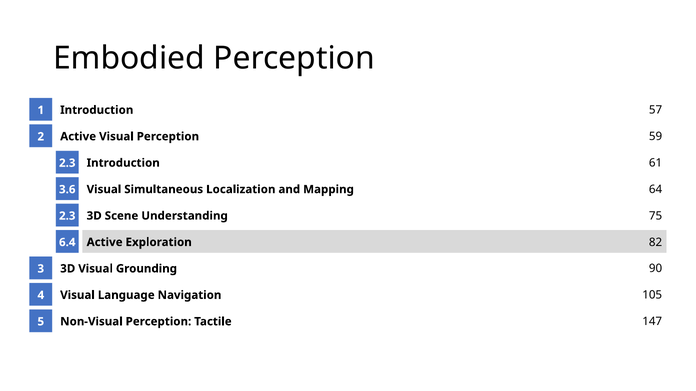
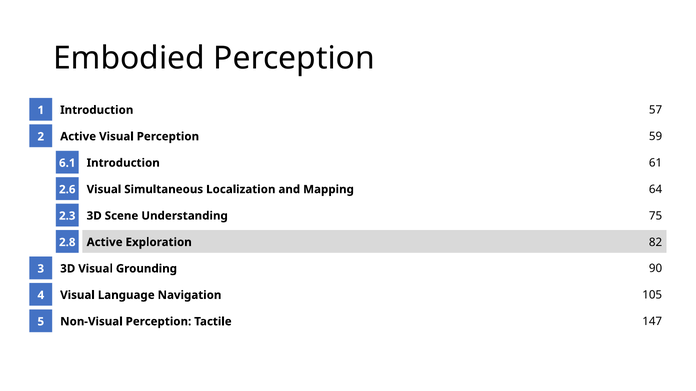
2.3: 2.3 -> 6.1 (67, 163)
3.6: 3.6 -> 2.6 (67, 190)
6.4: 6.4 -> 2.8 (67, 243)
